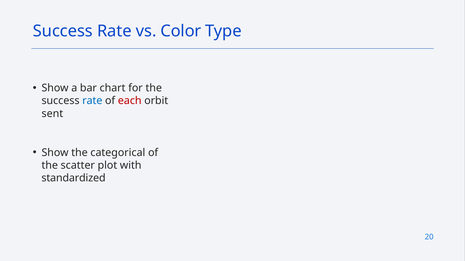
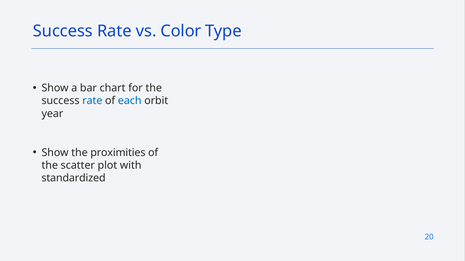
each colour: red -> blue (130, 101)
sent: sent -> year (52, 114)
categorical: categorical -> proximities (118, 153)
